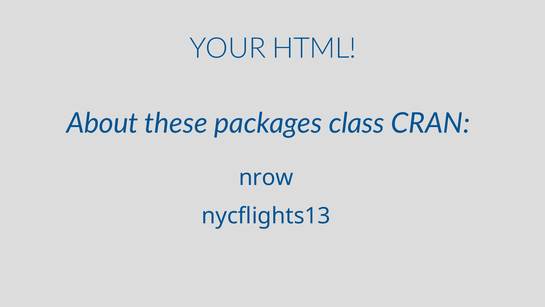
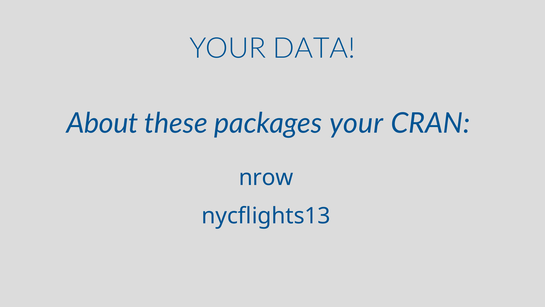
HTML: HTML -> DATA (314, 48)
packages class: class -> your (356, 123)
